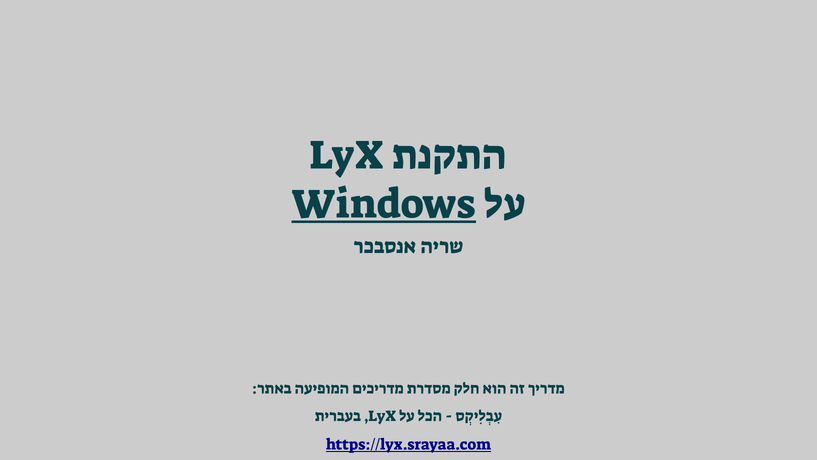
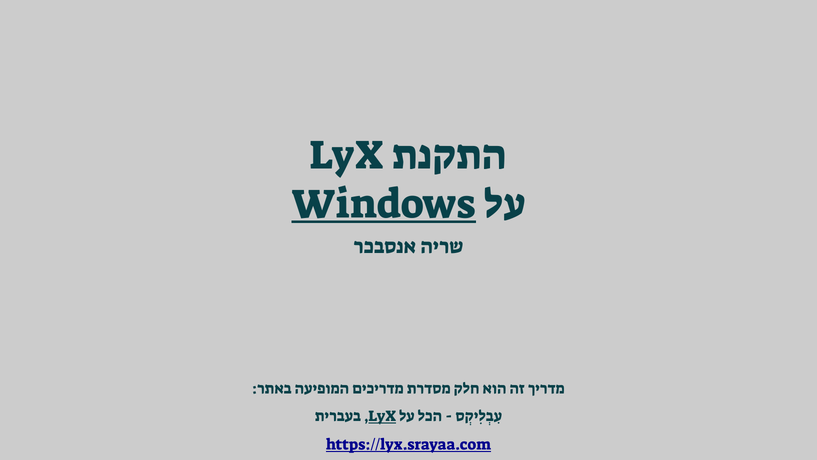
LyX underline: none -> present (382, 416)
